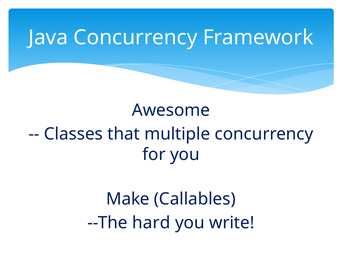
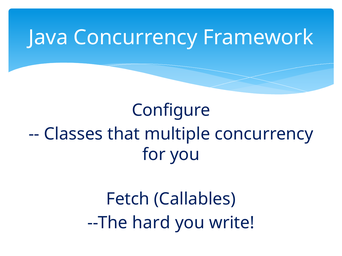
Awesome: Awesome -> Configure (171, 110)
Make: Make -> Fetch (128, 199)
